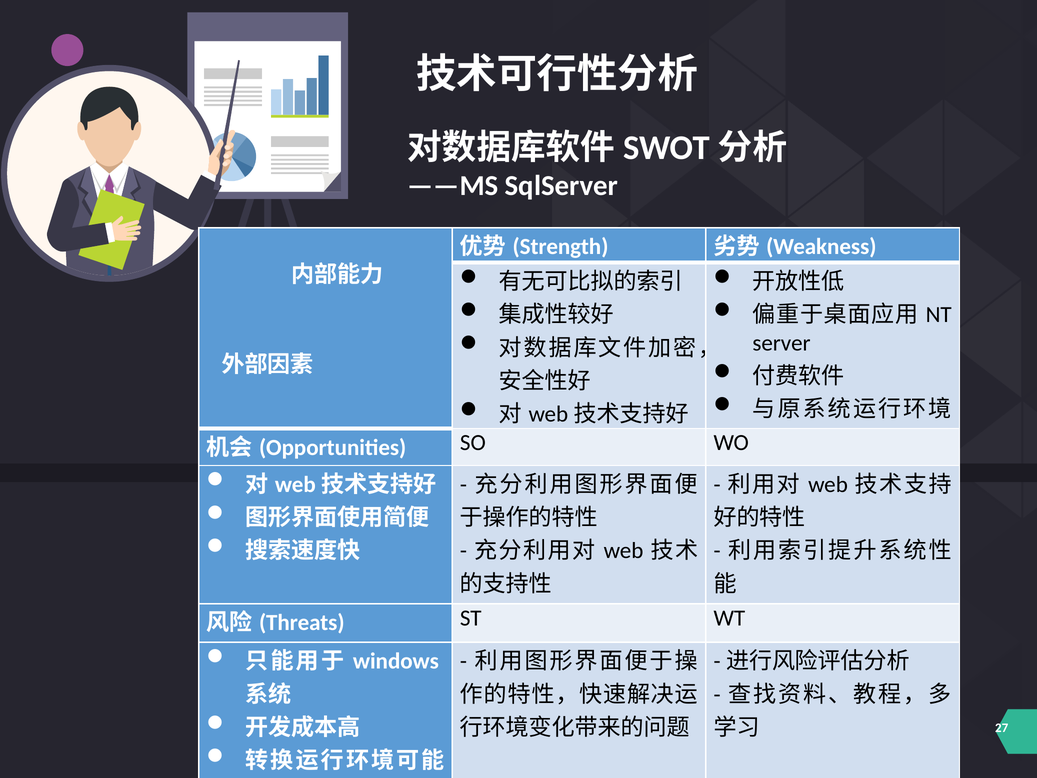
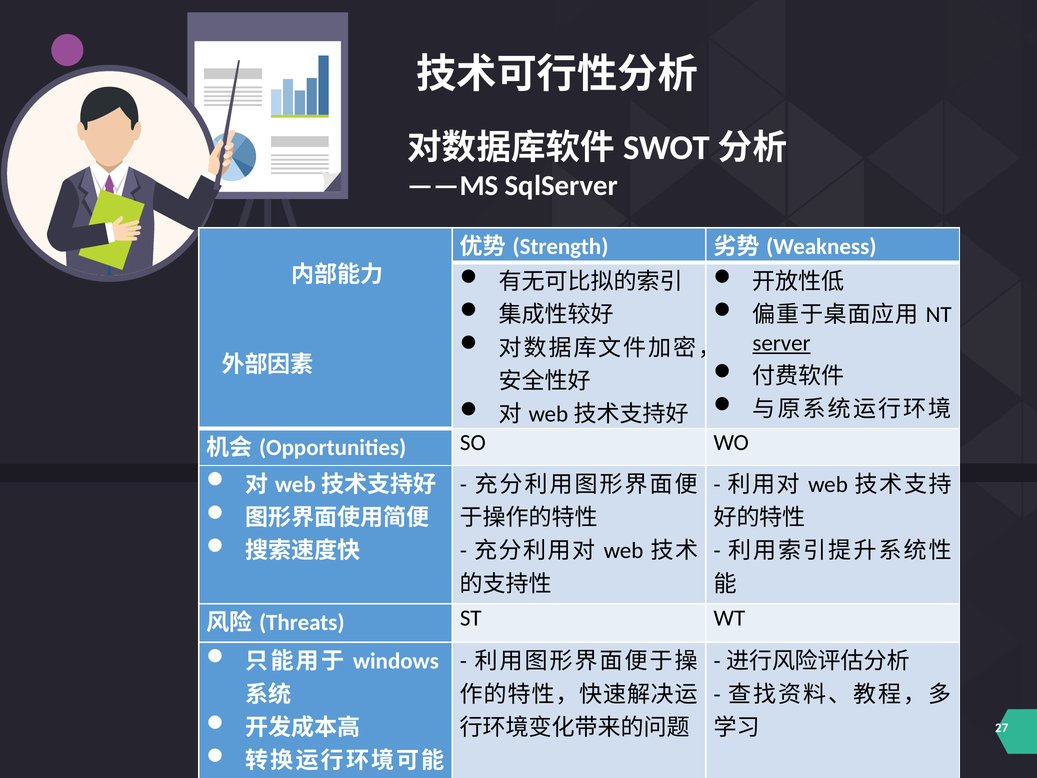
server underline: none -> present (782, 343)
